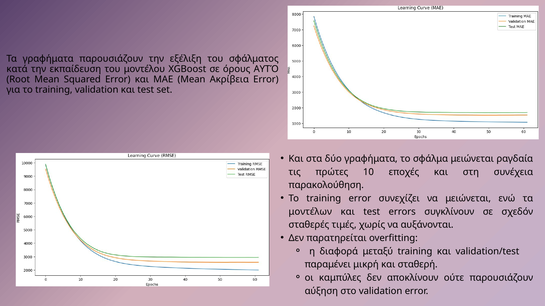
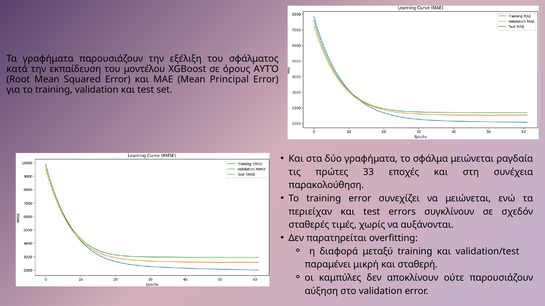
Ακρίβεια: Ακρίβεια -> Principal (229, 80)
10: 10 -> 33 (368, 172)
μοντέλων: μοντέλων -> περιείχαν (310, 212)
